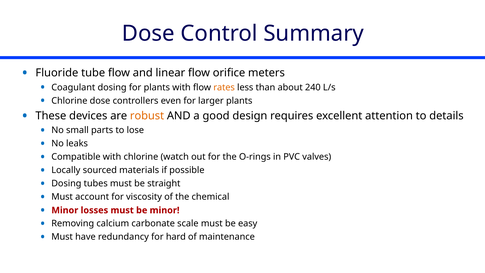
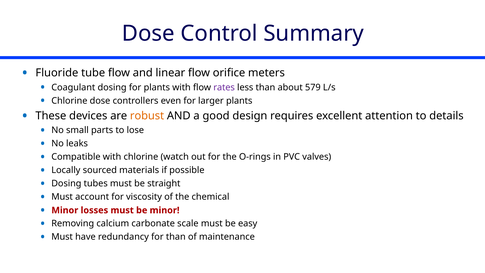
rates colour: orange -> purple (224, 87)
240: 240 -> 579 (313, 87)
for hard: hard -> than (176, 237)
